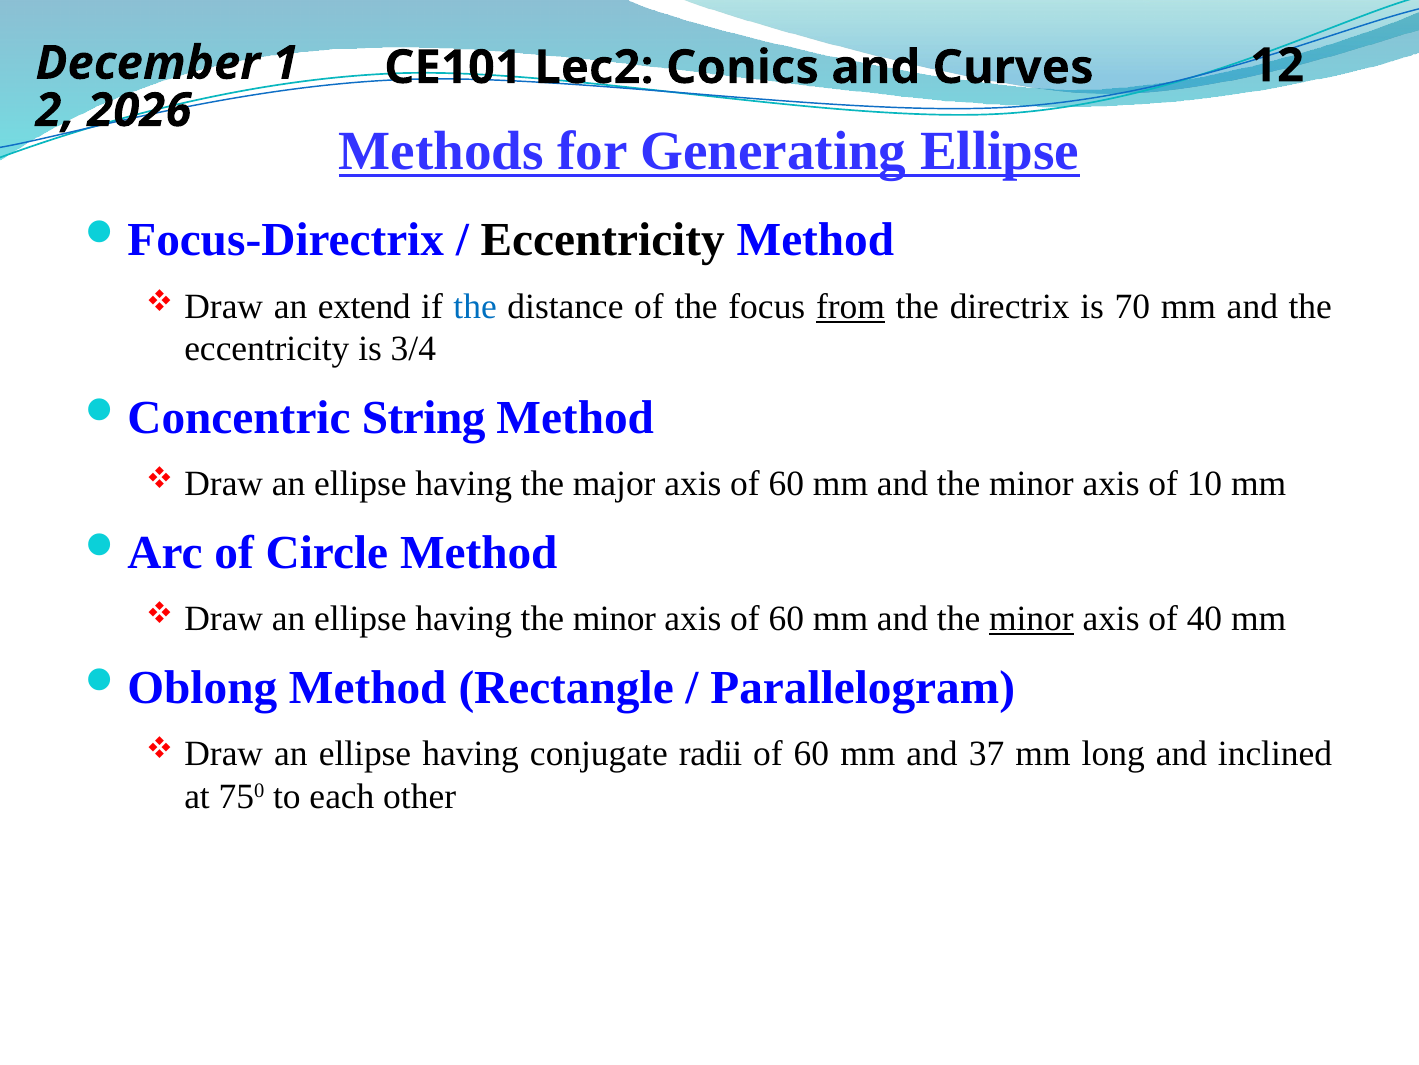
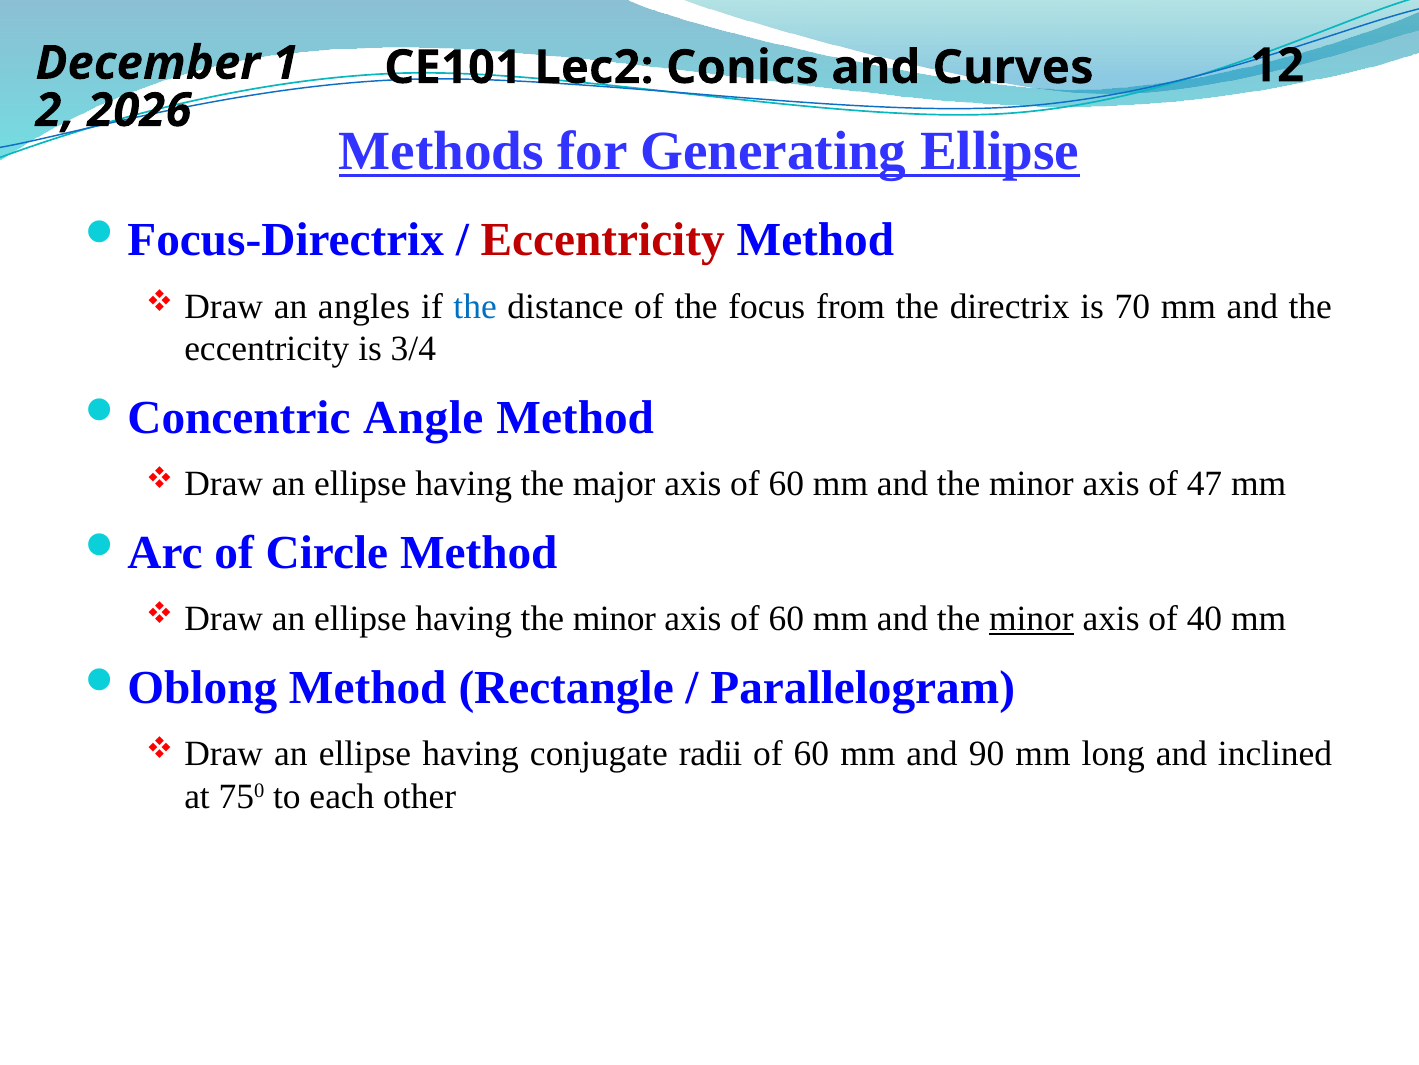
Eccentricity colour: black -> red (603, 240)
extend: extend -> angles (364, 306)
from underline: present -> none (850, 306)
String: String -> Angle (423, 417)
10: 10 -> 47 (1204, 484)
37: 37 -> 90 (987, 754)
